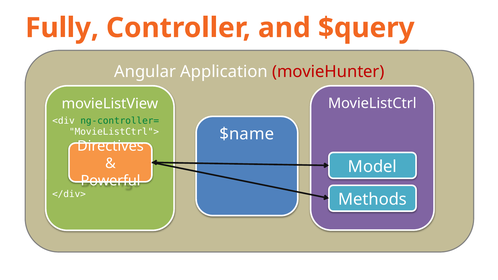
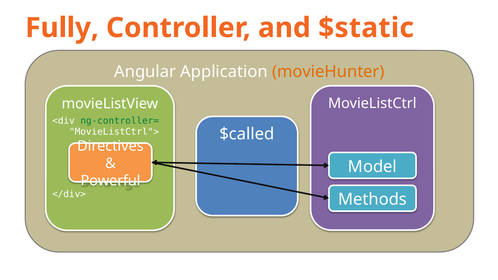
$query: $query -> $static (366, 28)
movieHunter colour: red -> orange (328, 72)
$name: $name -> $called (247, 134)
